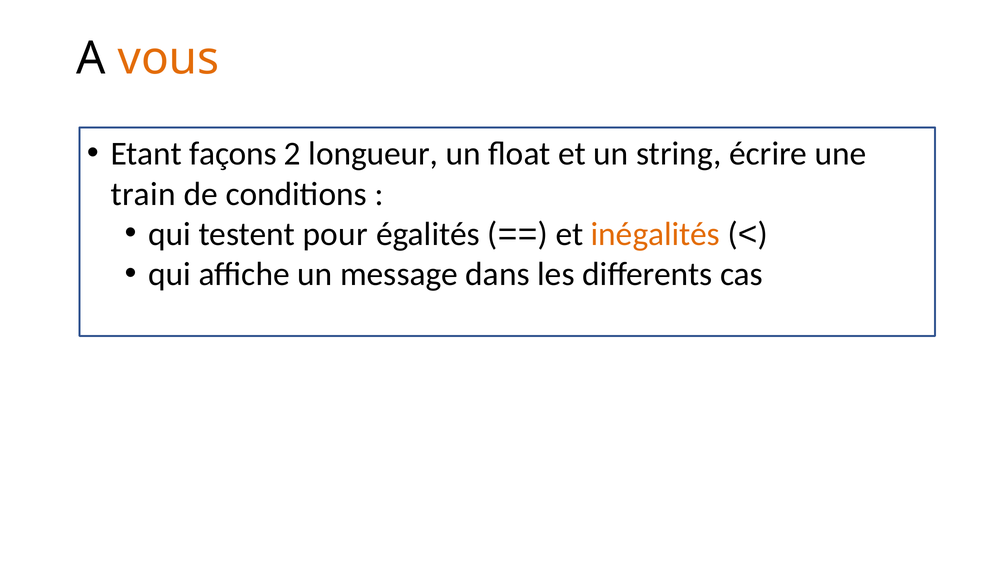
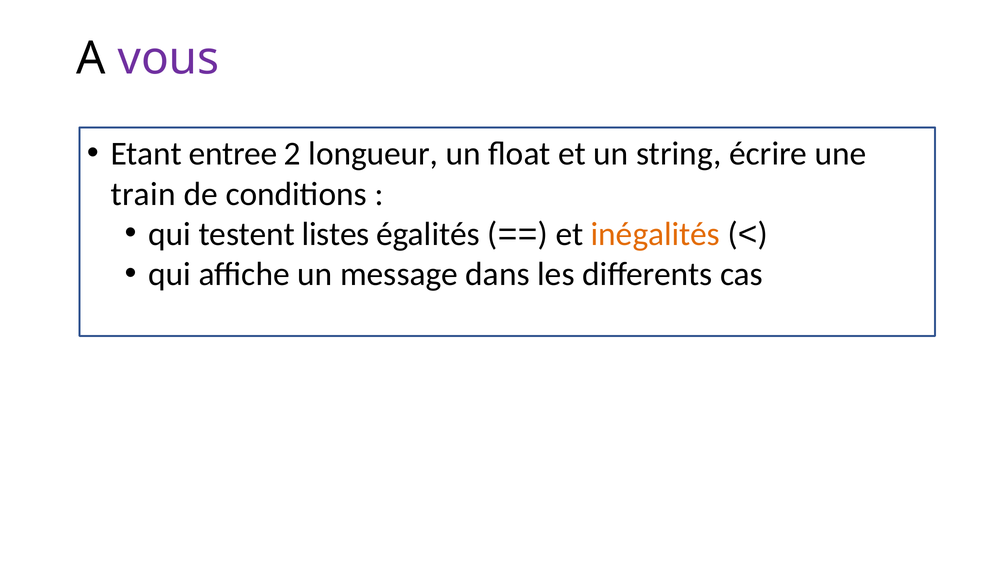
vous colour: orange -> purple (169, 58)
façons: façons -> entree (233, 154)
pour: pour -> listes (336, 234)
